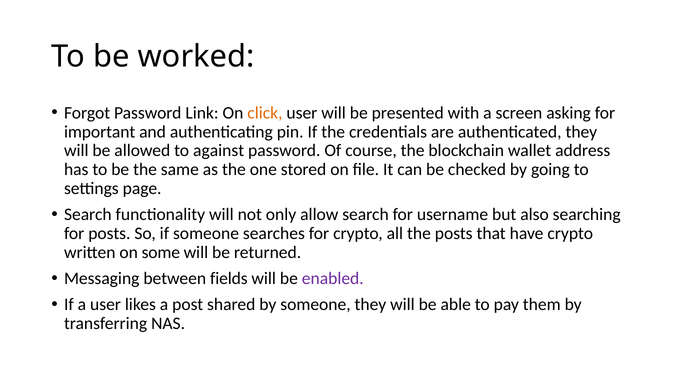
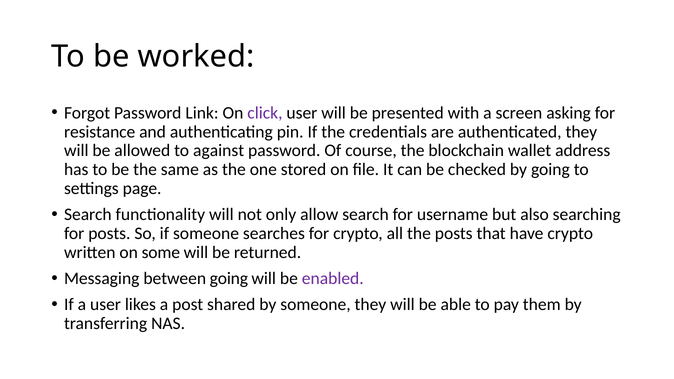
click colour: orange -> purple (265, 113)
important: important -> resistance (100, 132)
between fields: fields -> going (229, 278)
